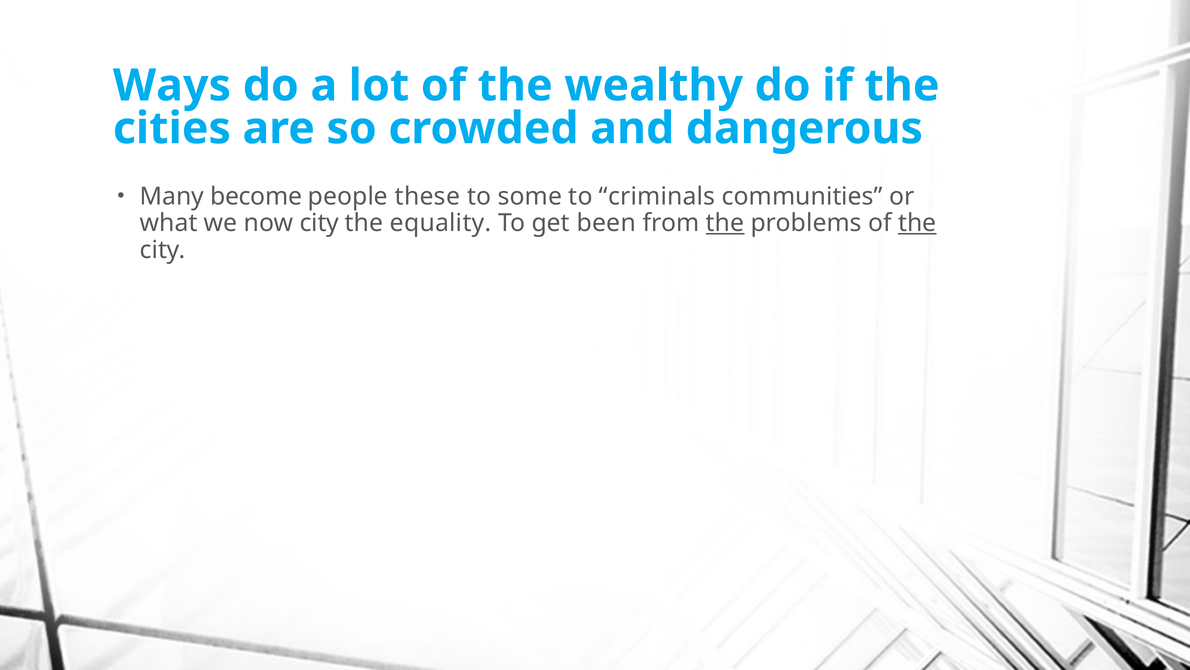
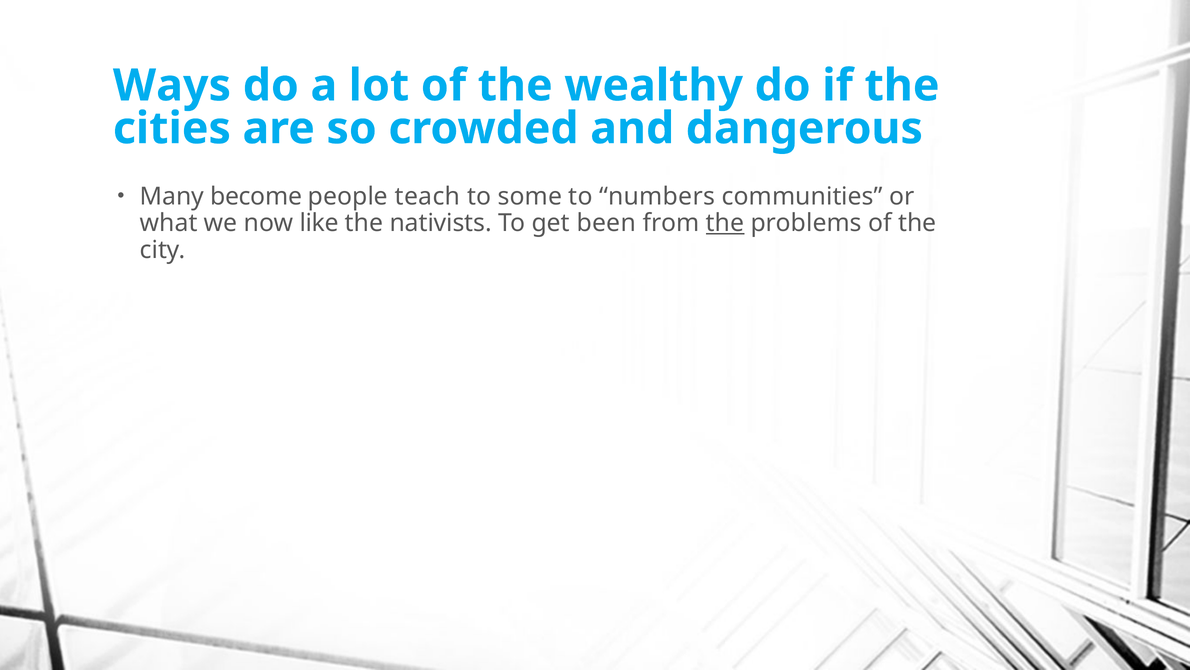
these: these -> teach (427, 196)
criminals: criminals -> numbers (657, 196)
now city: city -> like (319, 223)
equality: equality -> nativists (441, 223)
the underline: present -> none (917, 223)
